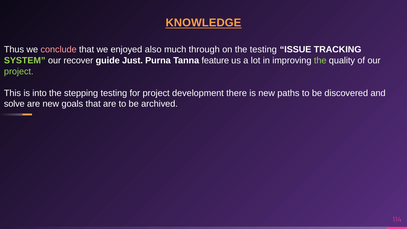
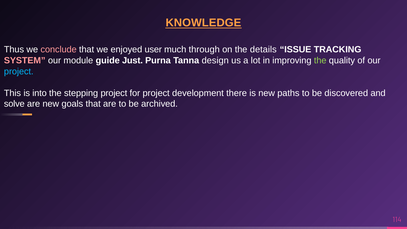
also: also -> user (153, 50)
the testing: testing -> details (263, 50)
SYSTEM colour: light green -> pink (25, 60)
recover: recover -> module (78, 60)
feature: feature -> design (215, 60)
project colour: light green -> light blue (19, 71)
stepping testing: testing -> project (114, 93)
